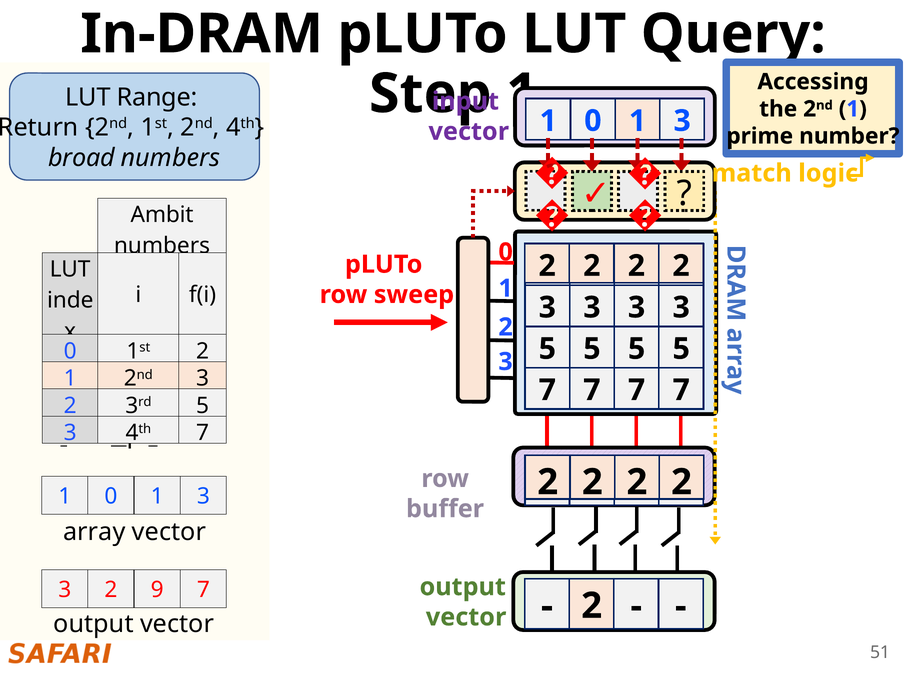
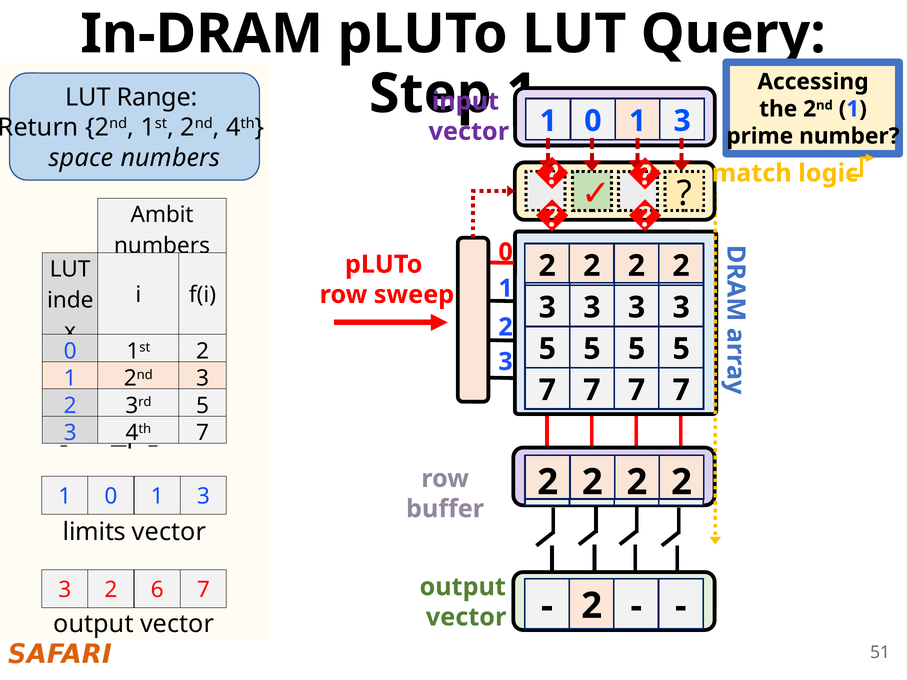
broad: broad -> space (81, 158)
array: array -> limits (94, 532)
9: 9 -> 6 (157, 590)
